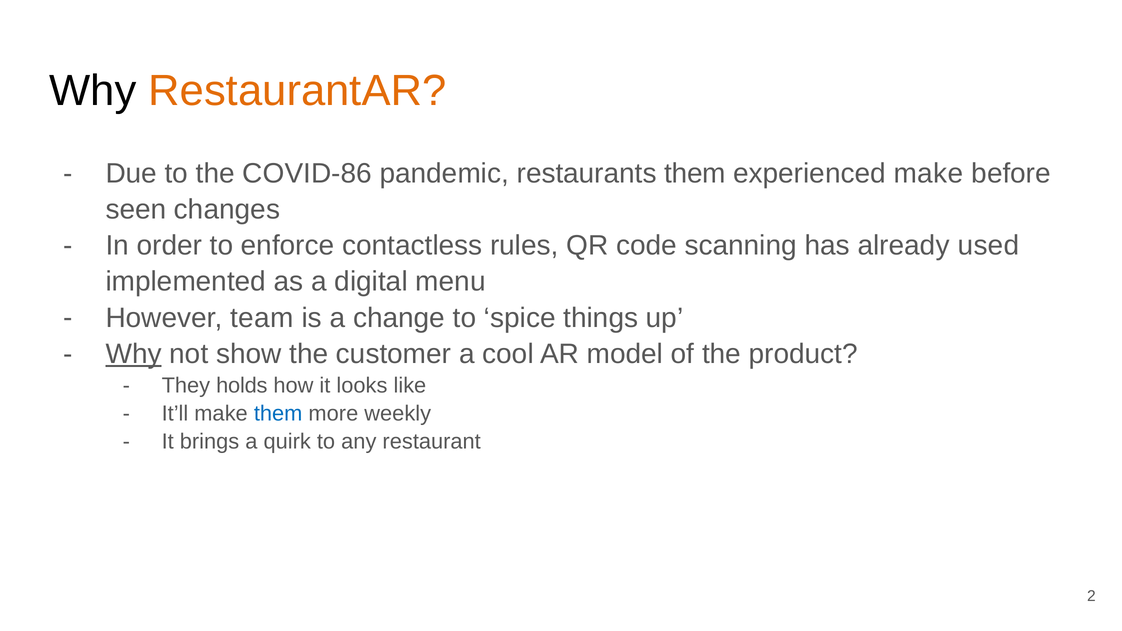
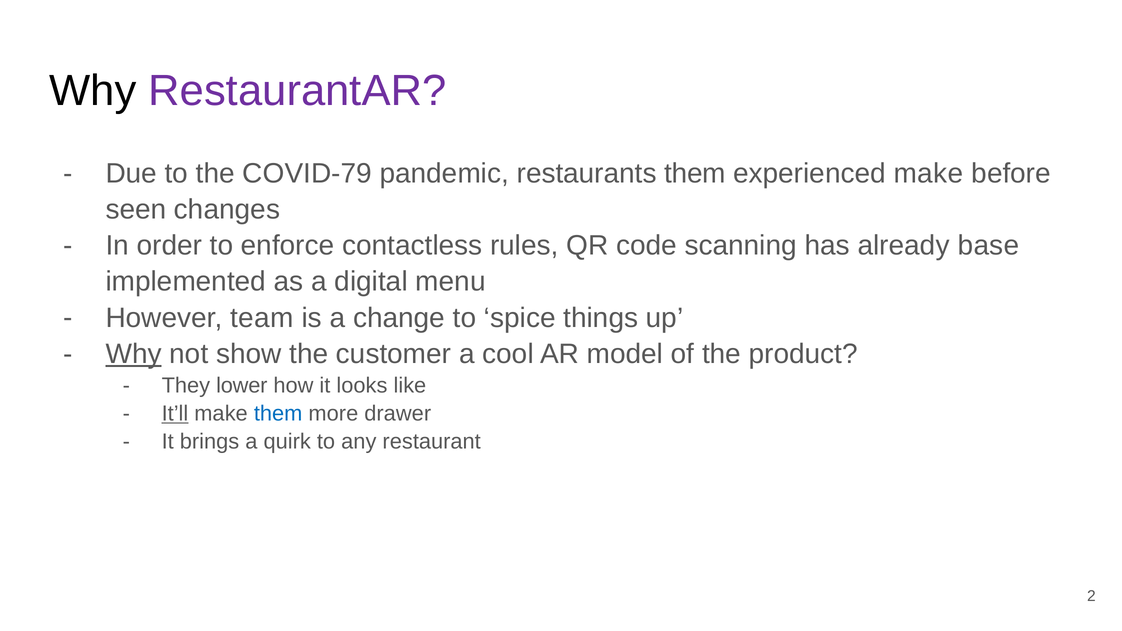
RestaurantAR colour: orange -> purple (297, 91)
COVID-86: COVID-86 -> COVID-79 (307, 173)
used: used -> base (988, 246)
holds: holds -> lower (242, 385)
It’ll underline: none -> present (175, 414)
weekly: weekly -> drawer (398, 414)
